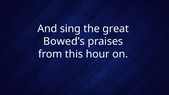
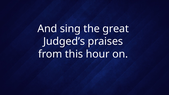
Bowed’s: Bowed’s -> Judged’s (64, 41)
